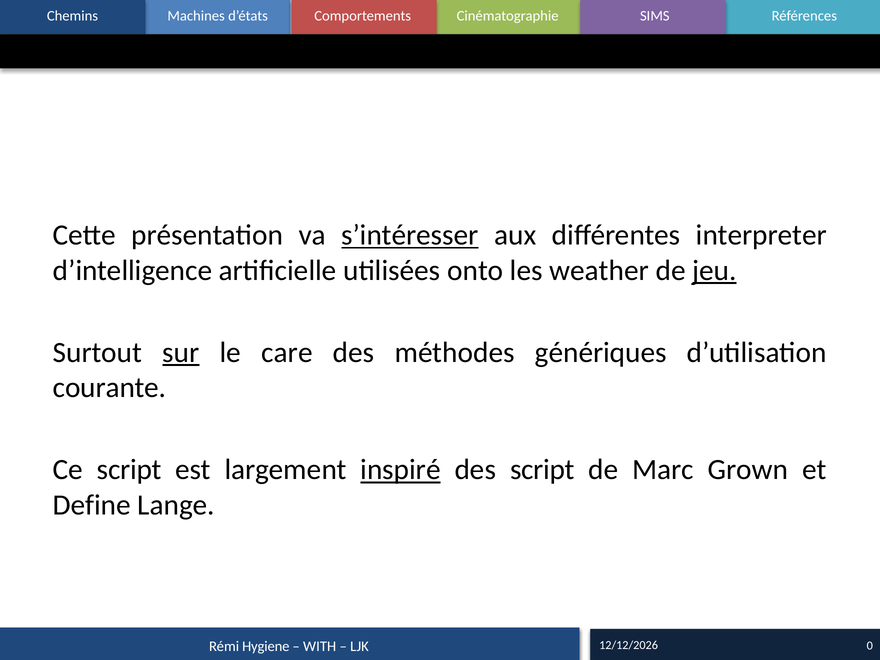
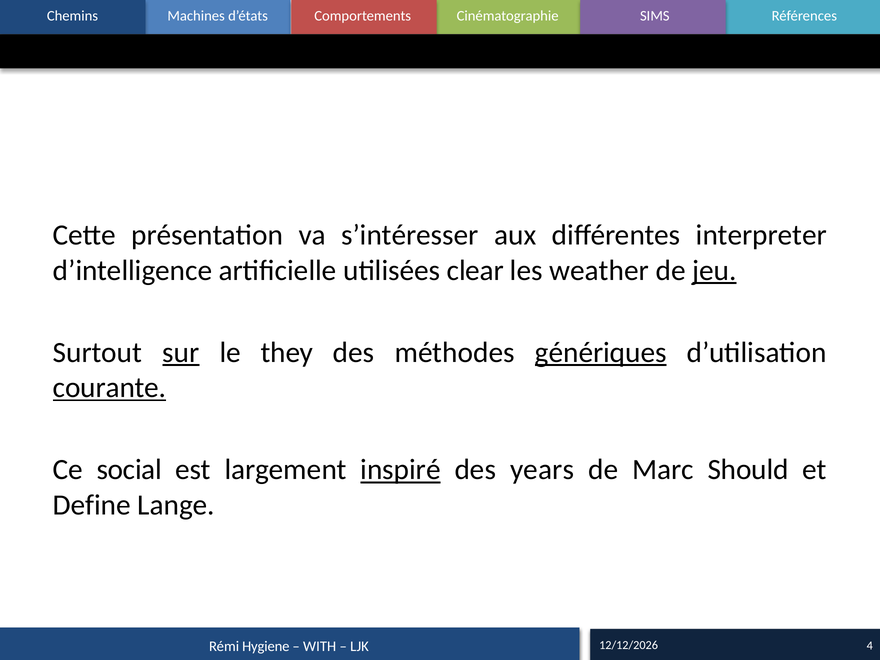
s’intéresser underline: present -> none (410, 235)
onto: onto -> clear (475, 270)
care: care -> they (287, 353)
génériques underline: none -> present (601, 353)
courante underline: none -> present (110, 388)
Ce script: script -> social (129, 470)
des script: script -> years (542, 470)
Grown: Grown -> Should (748, 470)
0: 0 -> 4 (870, 646)
